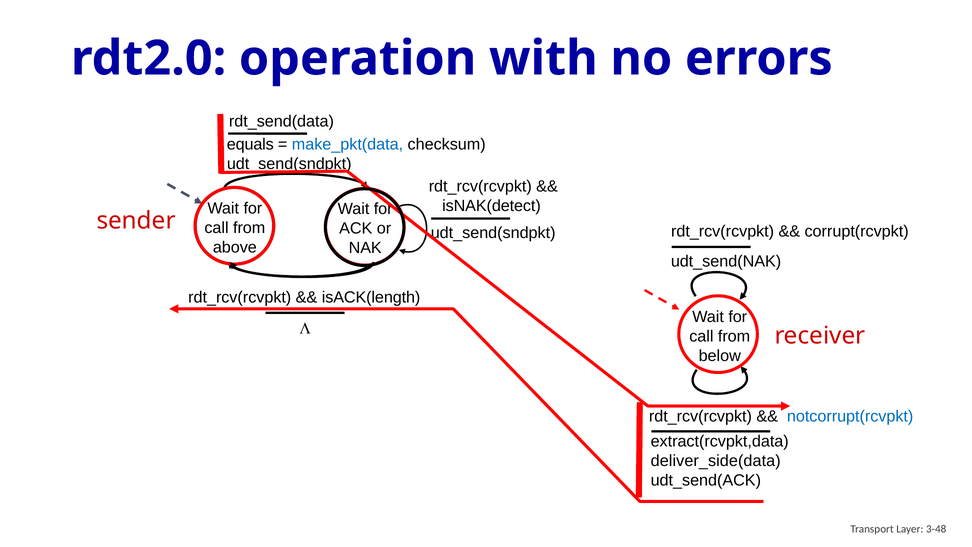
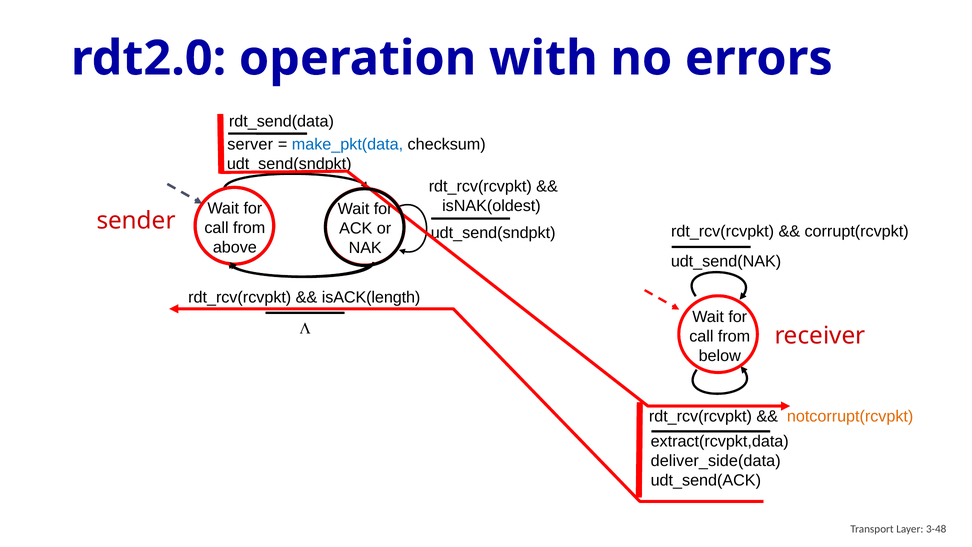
equals: equals -> server (250, 144)
isNAK(detect: isNAK(detect -> isNAK(oldest (491, 206)
notcorrupt(rcvpkt colour: blue -> orange (850, 416)
